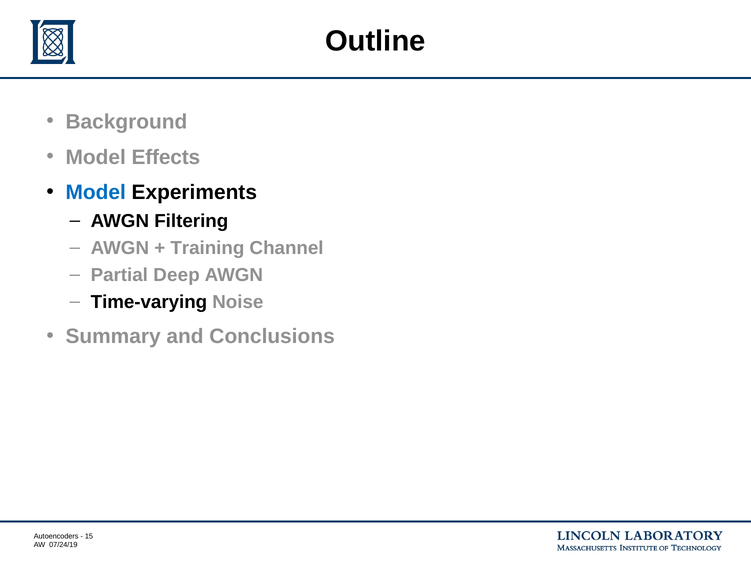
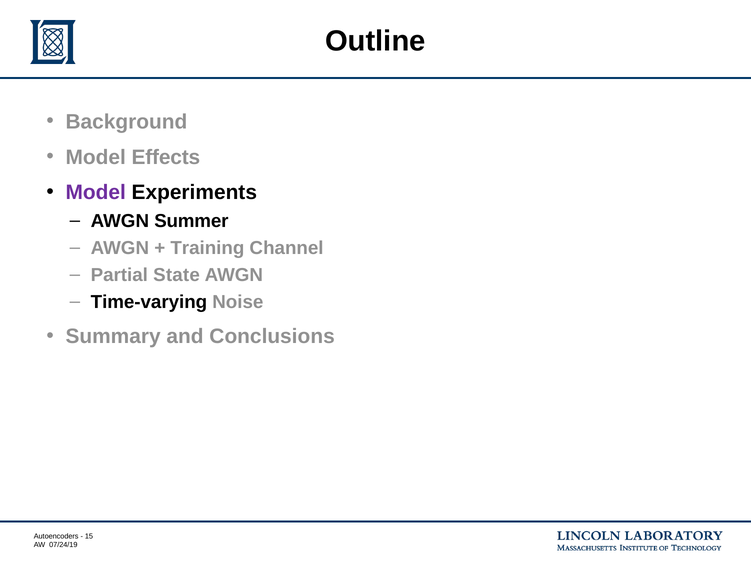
Model colour: blue -> purple (96, 193)
Filtering: Filtering -> Summer (191, 221)
Deep: Deep -> State (177, 275)
